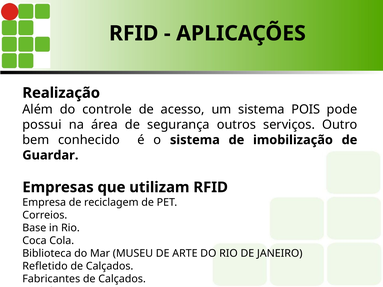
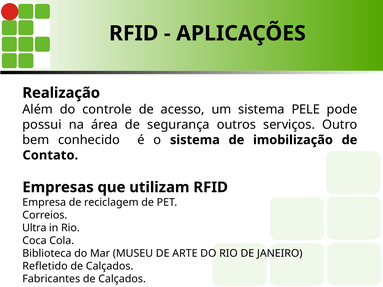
POIS: POIS -> PELE (306, 109)
Guardar: Guardar -> Contato (50, 155)
Base: Base -> Ultra (34, 228)
